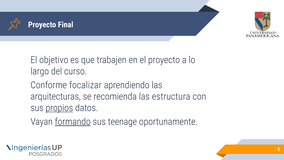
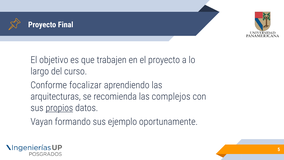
estructura: estructura -> complejos (171, 96)
formando underline: present -> none (73, 121)
teenage: teenage -> ejemplo (122, 121)
